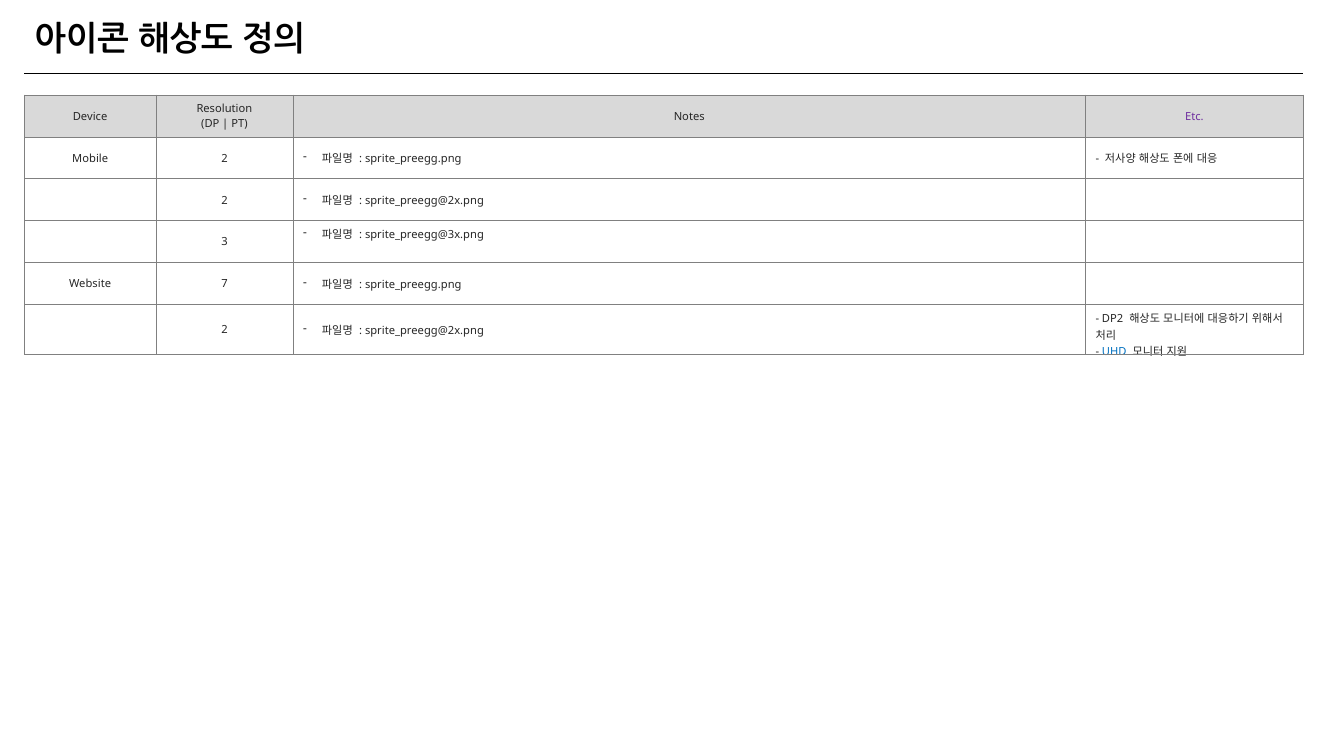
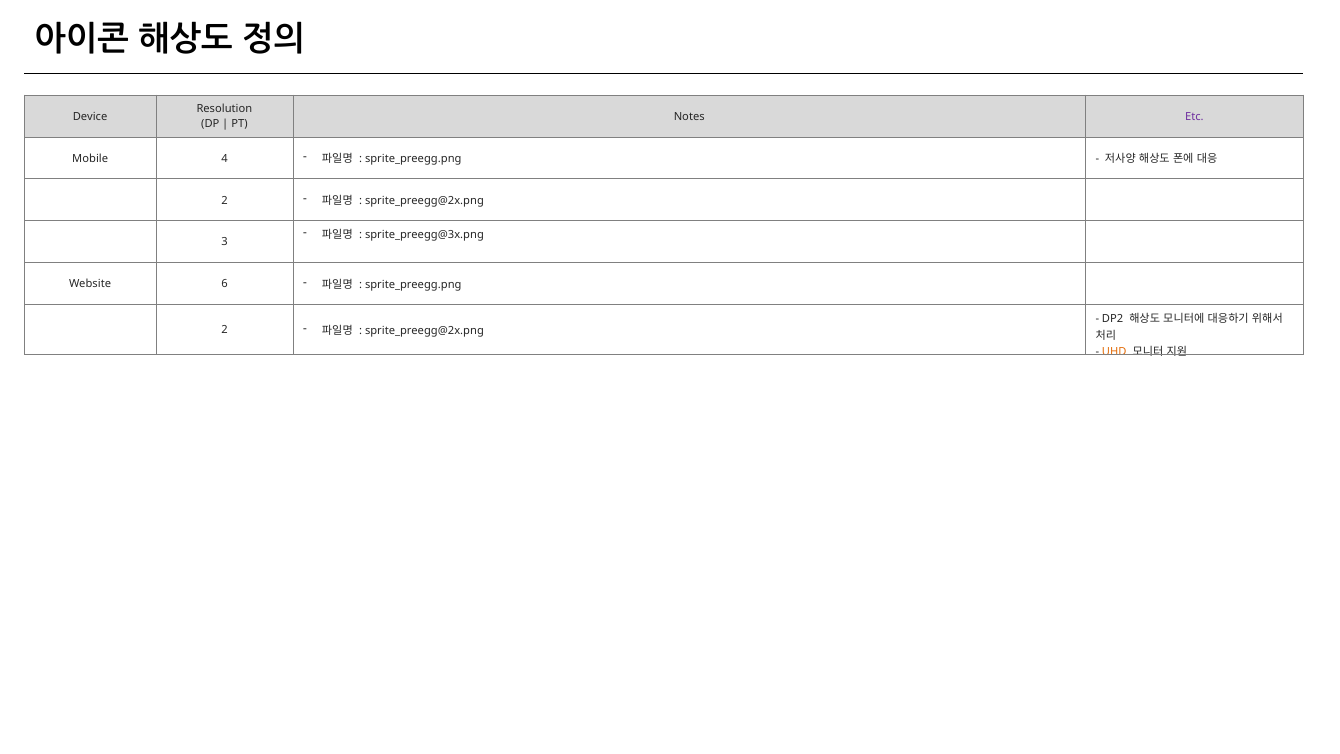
Mobile 2: 2 -> 4 (225, 158)
7: 7 -> 6 (225, 284)
UHD colour: blue -> orange (1114, 351)
